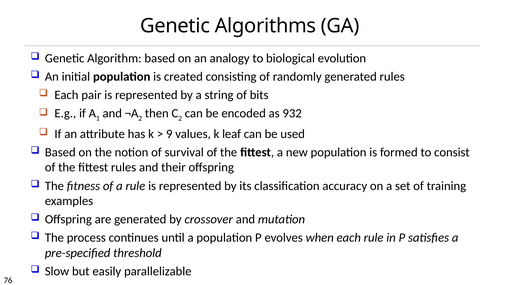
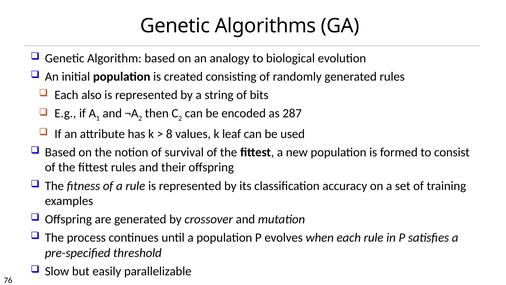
pair: pair -> also (91, 95)
932: 932 -> 287 (292, 113)
9: 9 -> 8 (169, 134)
